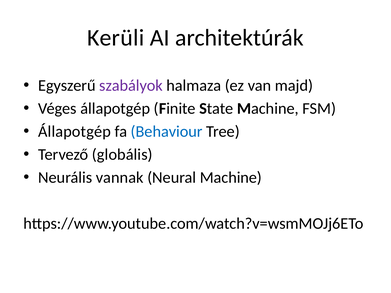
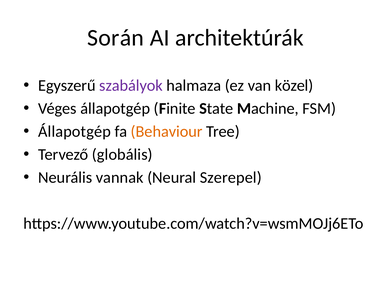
Kerüli: Kerüli -> Során (116, 38)
majd: majd -> közel (294, 86)
Behaviour colour: blue -> orange (167, 132)
Neural Machine: Machine -> Szerepel (231, 178)
